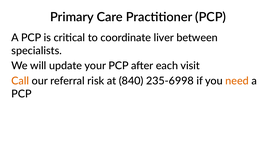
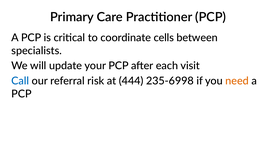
liver: liver -> cells (164, 38)
Call colour: orange -> blue (20, 81)
840: 840 -> 444 (131, 81)
